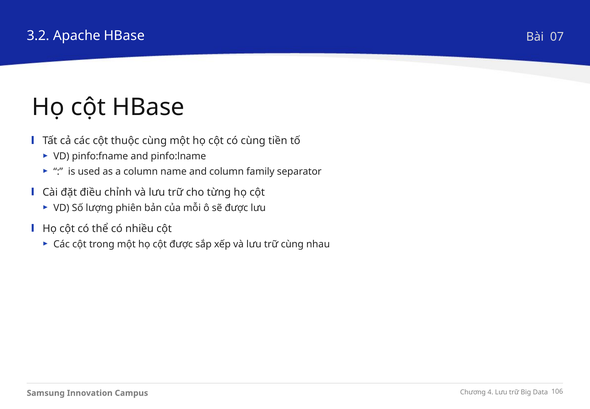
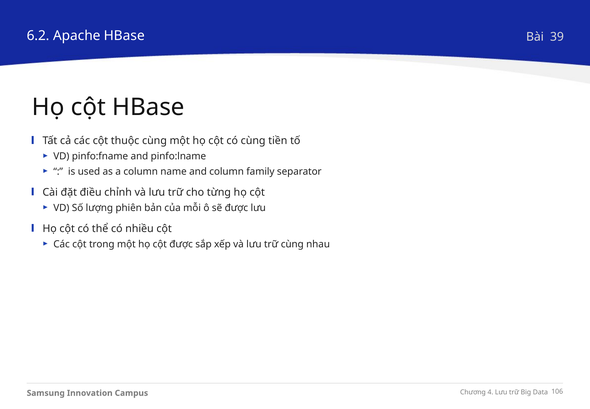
3.2: 3.2 -> 6.2 (38, 36)
07: 07 -> 39 (557, 37)
